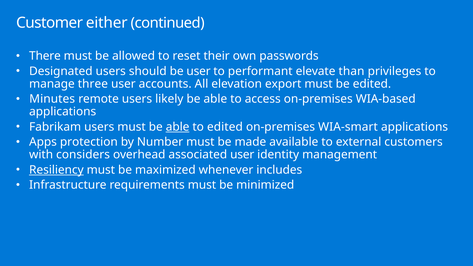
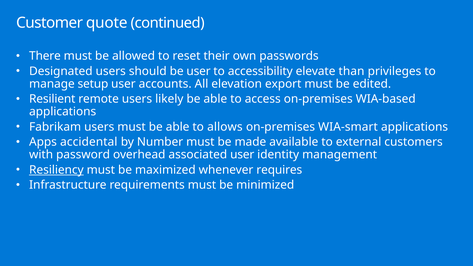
either: either -> quote (107, 23)
performant: performant -> accessibility (260, 71)
three: three -> setup (93, 84)
Minutes: Minutes -> Resilient (52, 99)
able underline: present -> none (178, 127)
to edited: edited -> allows (225, 127)
protection: protection -> accidental (89, 142)
considers: considers -> password (83, 155)
includes: includes -> requires (279, 170)
